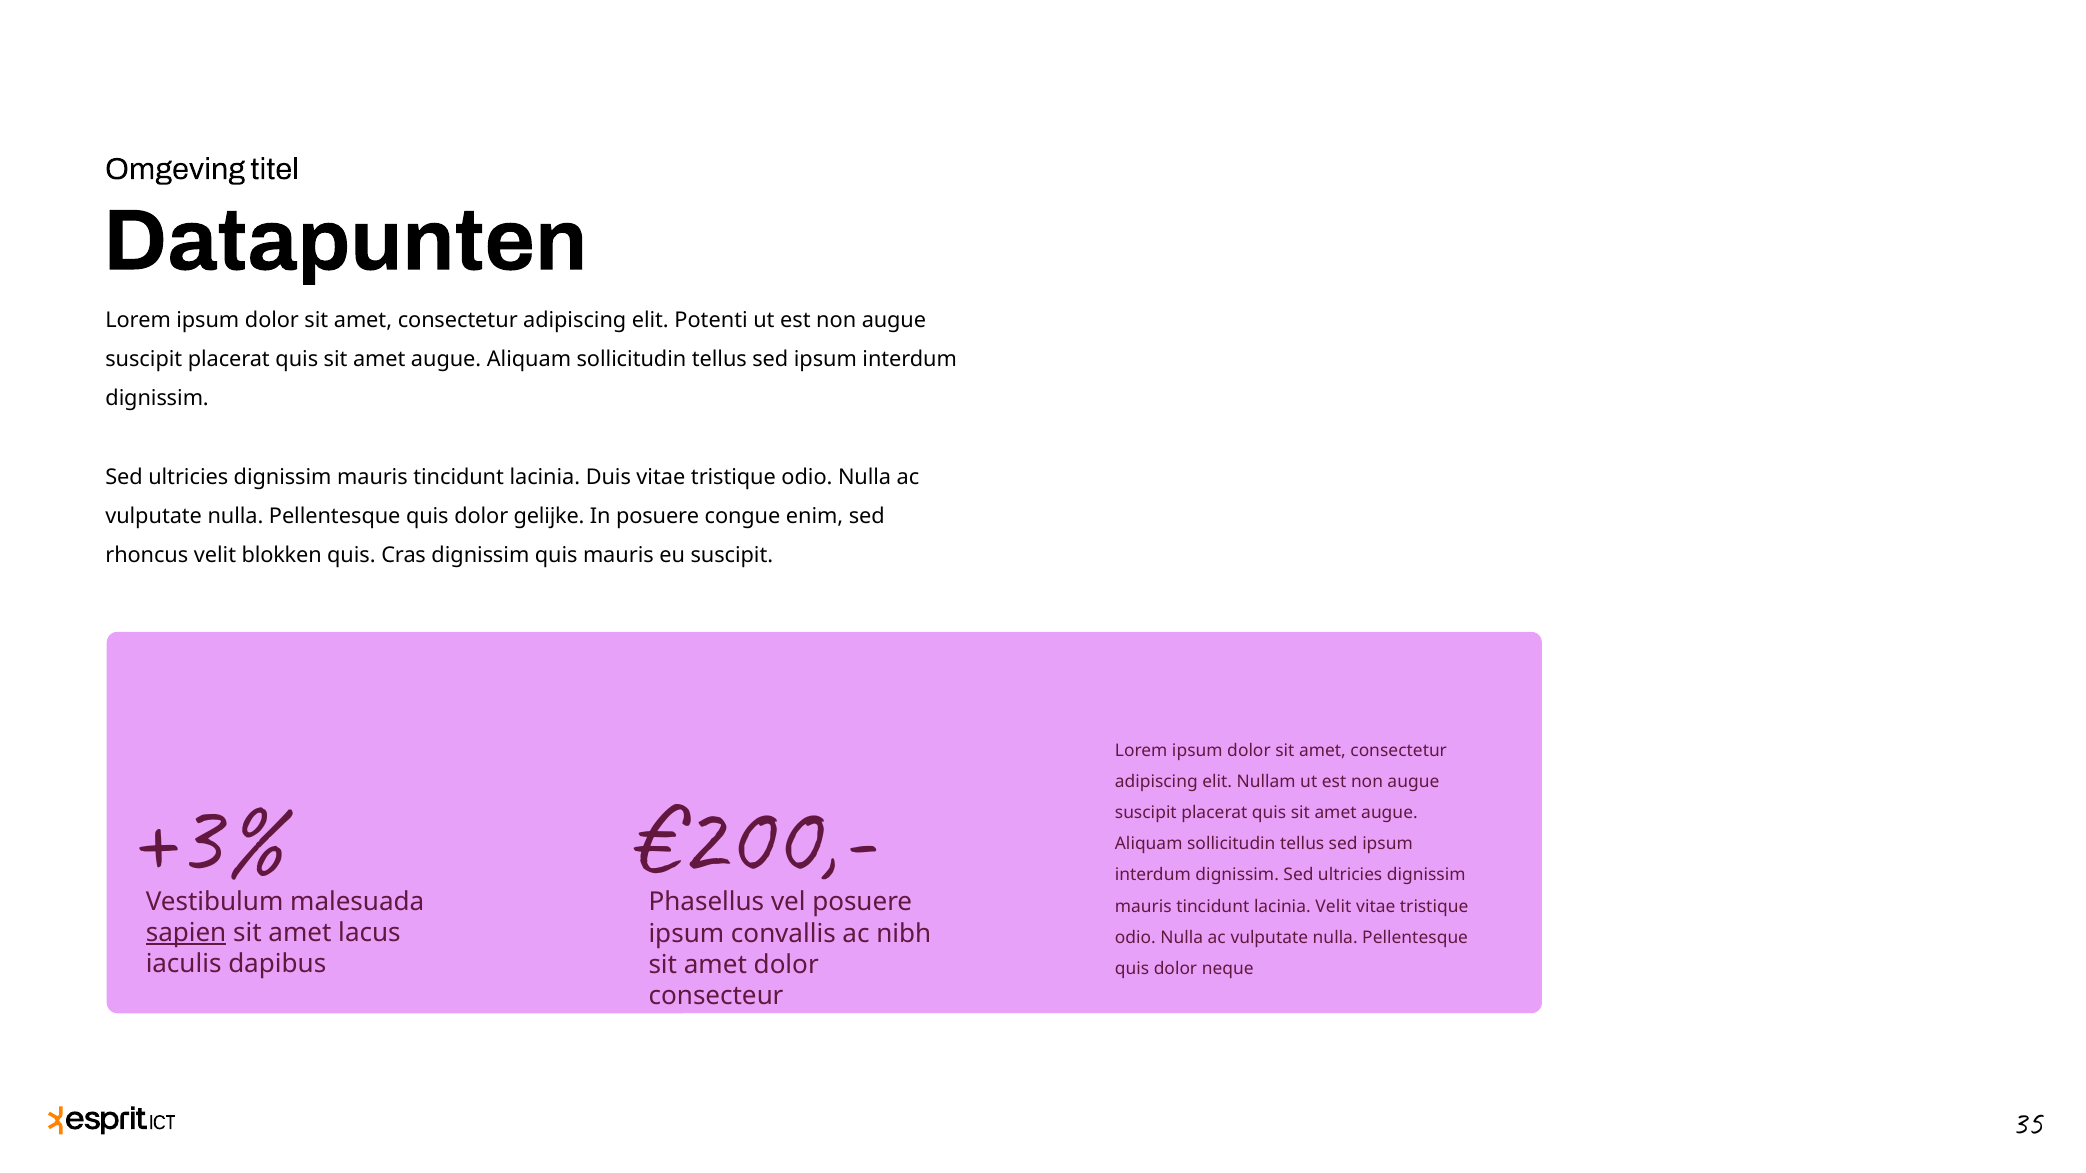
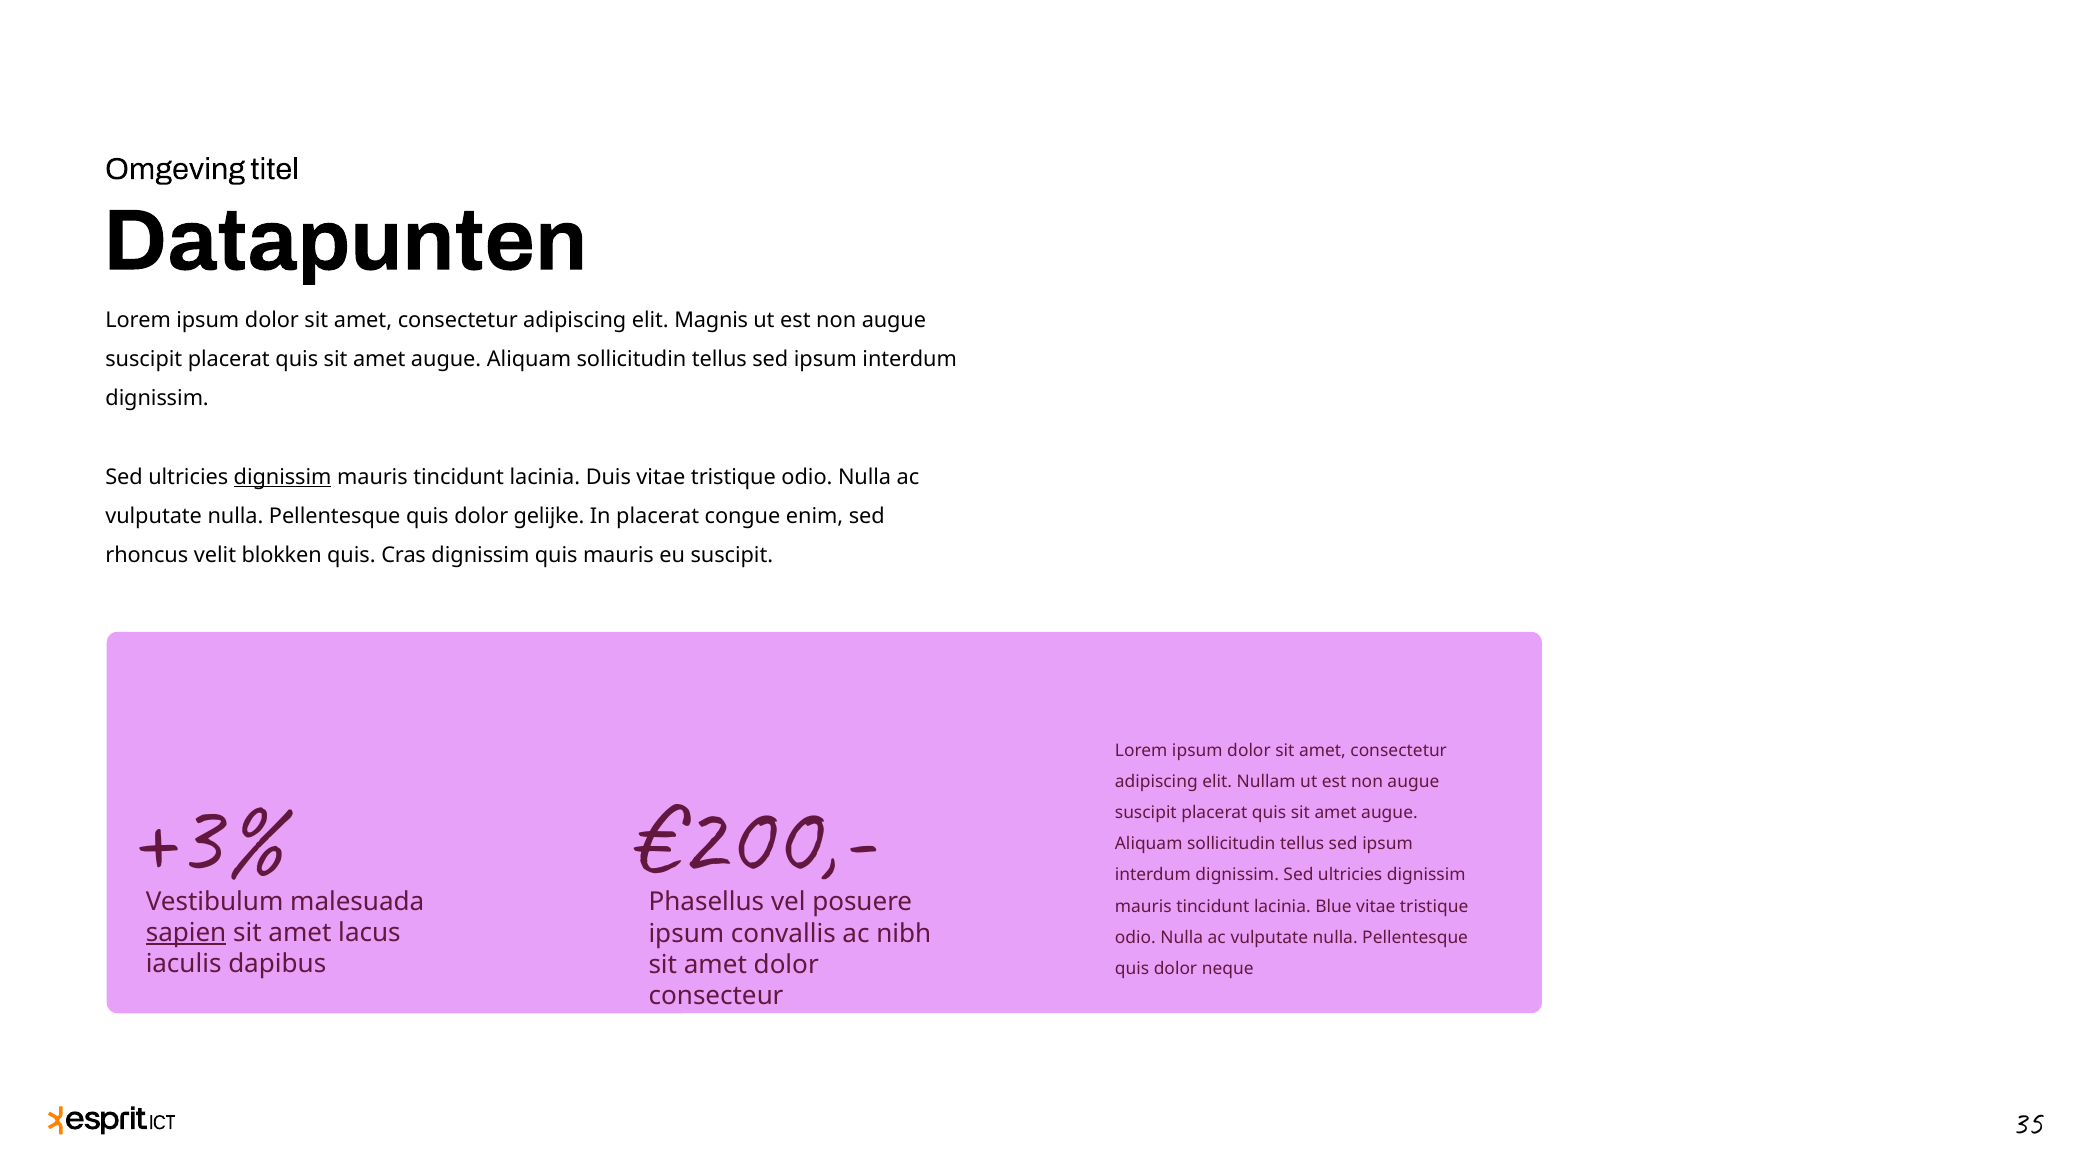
Potenti: Potenti -> Magnis (711, 321)
dignissim underline: none -> present (283, 477)
In posuere: posuere -> placerat (658, 516)
lacinia Velit: Velit -> Blue (1334, 907)
